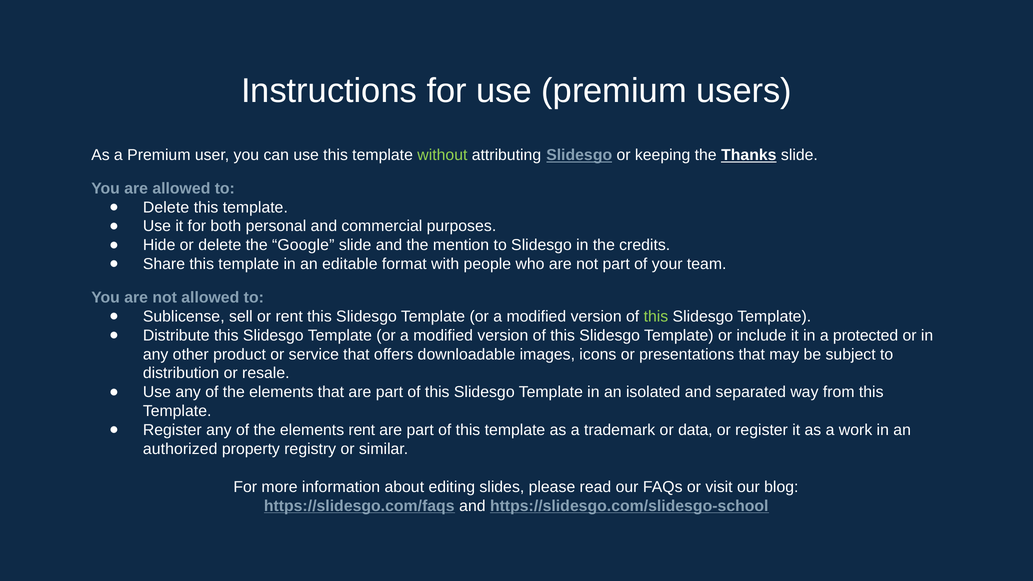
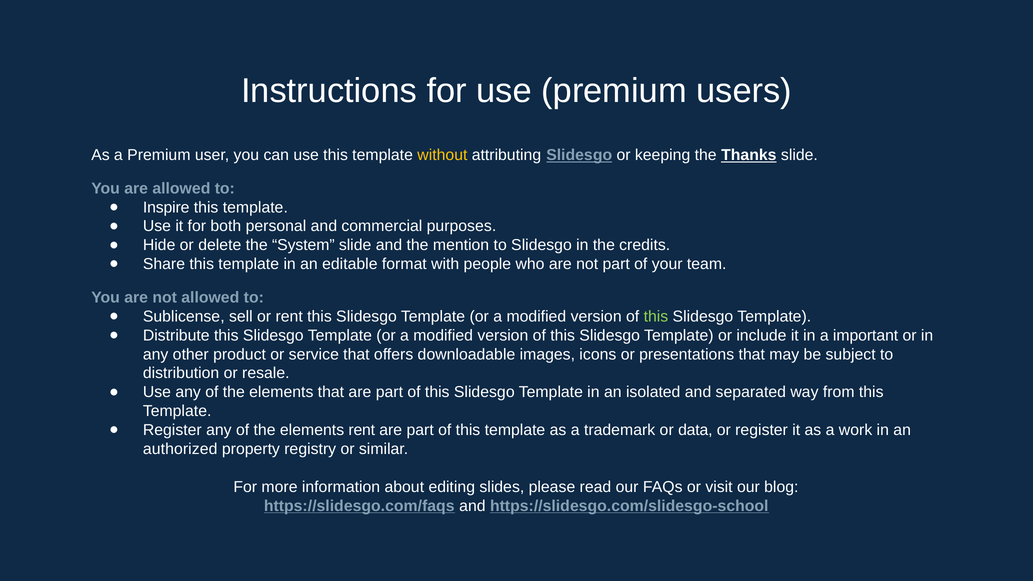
without colour: light green -> yellow (442, 155)
Delete: Delete -> Inspire (166, 207)
Google: Google -> System (303, 245)
protected: protected -> important (866, 335)
